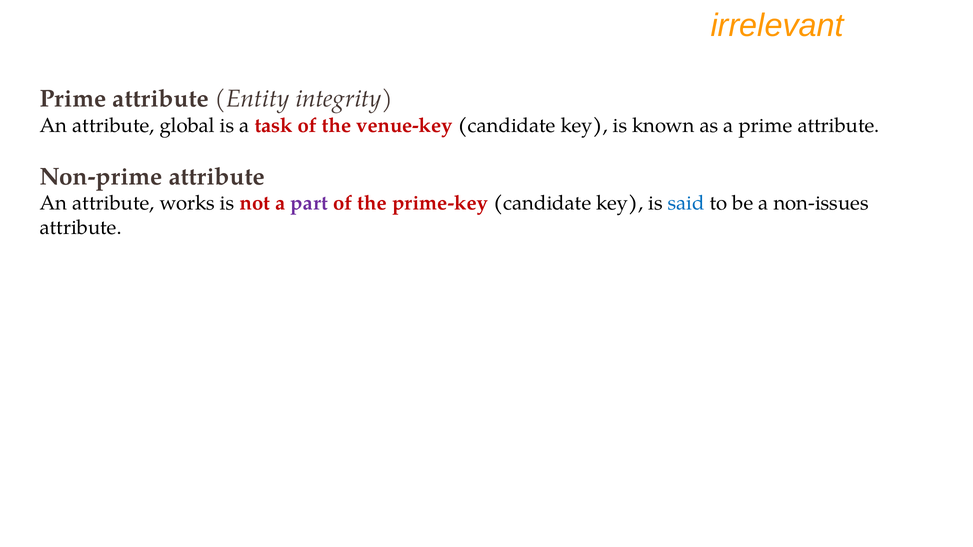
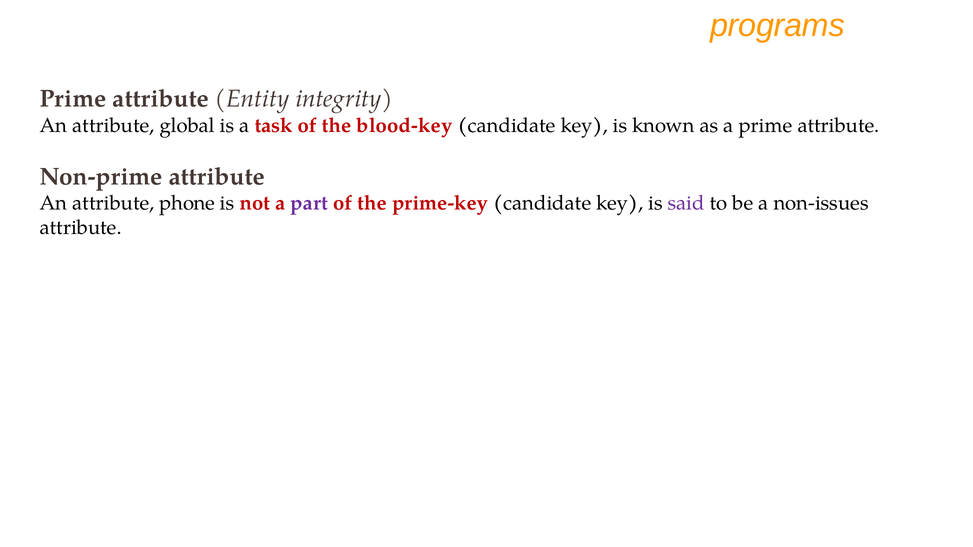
irrelevant: irrelevant -> programs (777, 25)
venue-key: venue-key -> blood-key (404, 125)
works: works -> phone (187, 203)
said colour: blue -> purple (686, 203)
